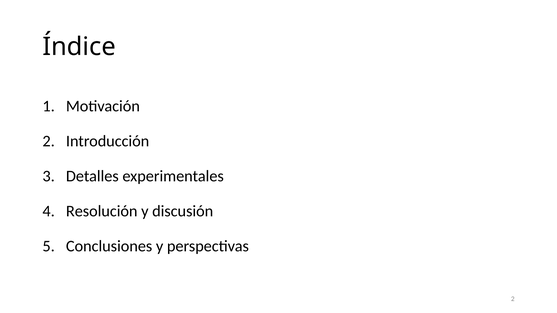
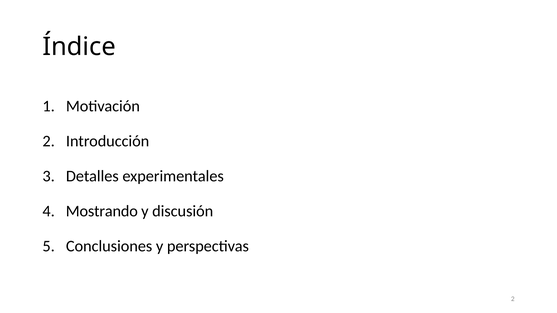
Resolución: Resolución -> Mostrando (102, 211)
